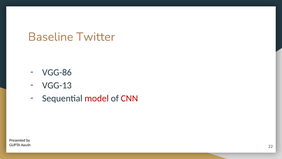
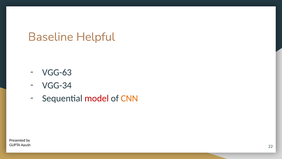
Twitter: Twitter -> Helpful (96, 37)
VGG-86: VGG-86 -> VGG-63 (57, 72)
VGG-13: VGG-13 -> VGG-34 (57, 85)
CNN colour: red -> orange (129, 98)
